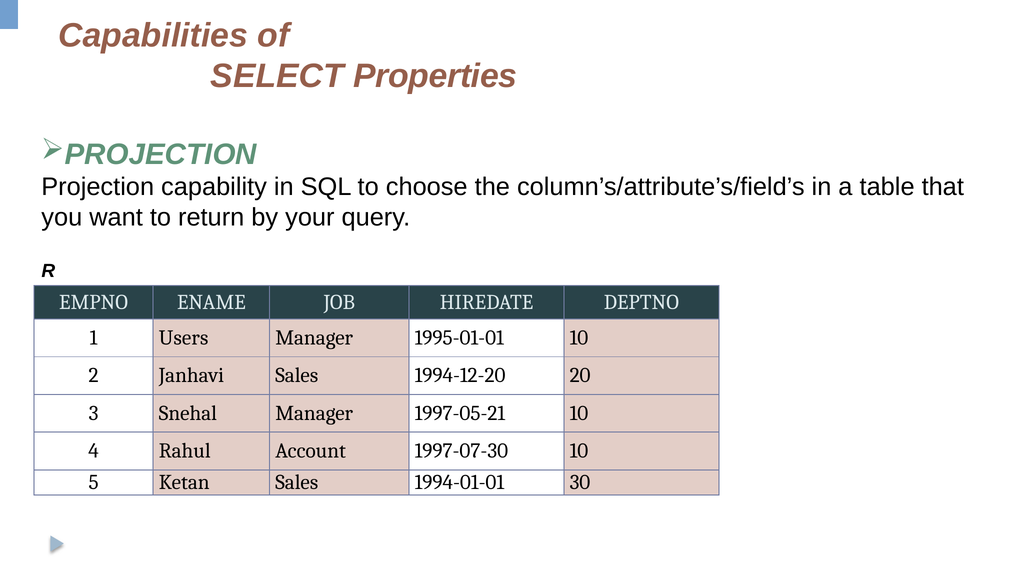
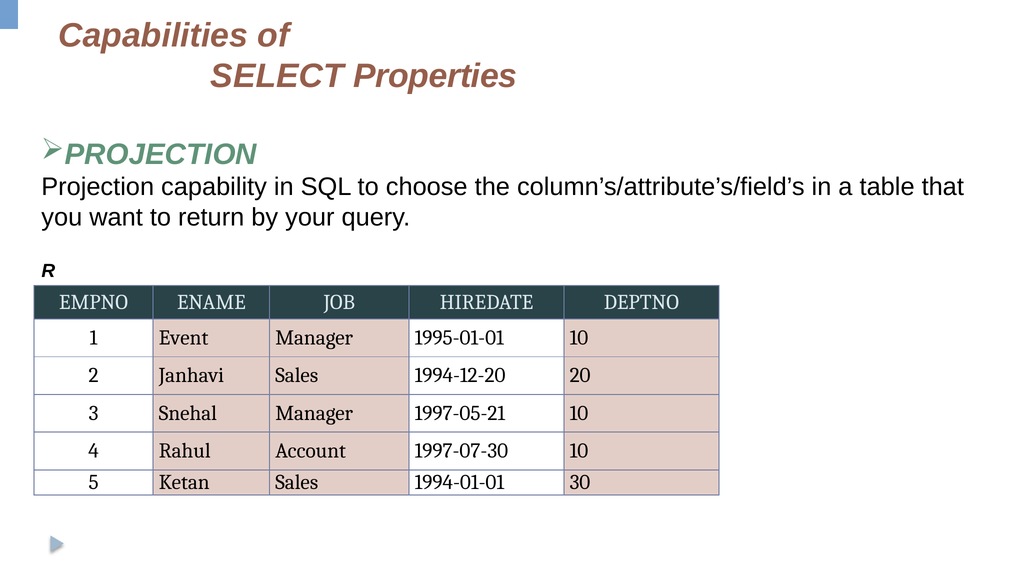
Users: Users -> Event (184, 338)
